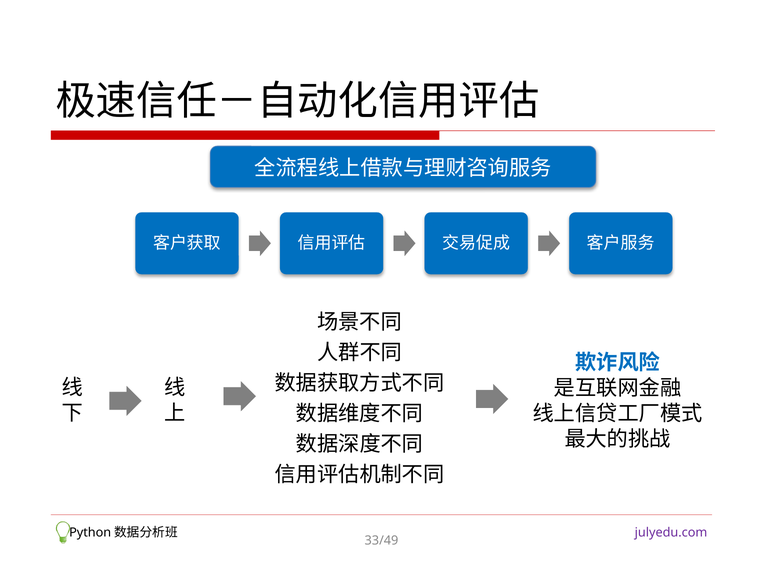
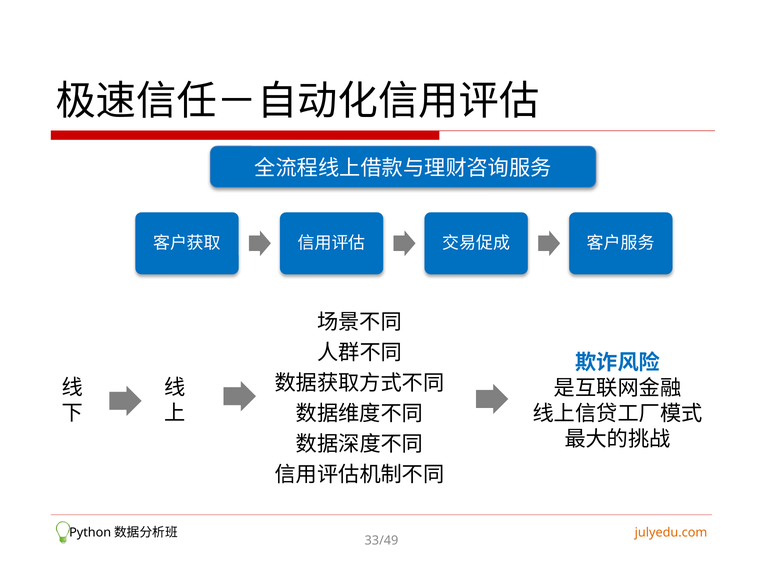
julyedu.com colour: purple -> orange (671, 533)
